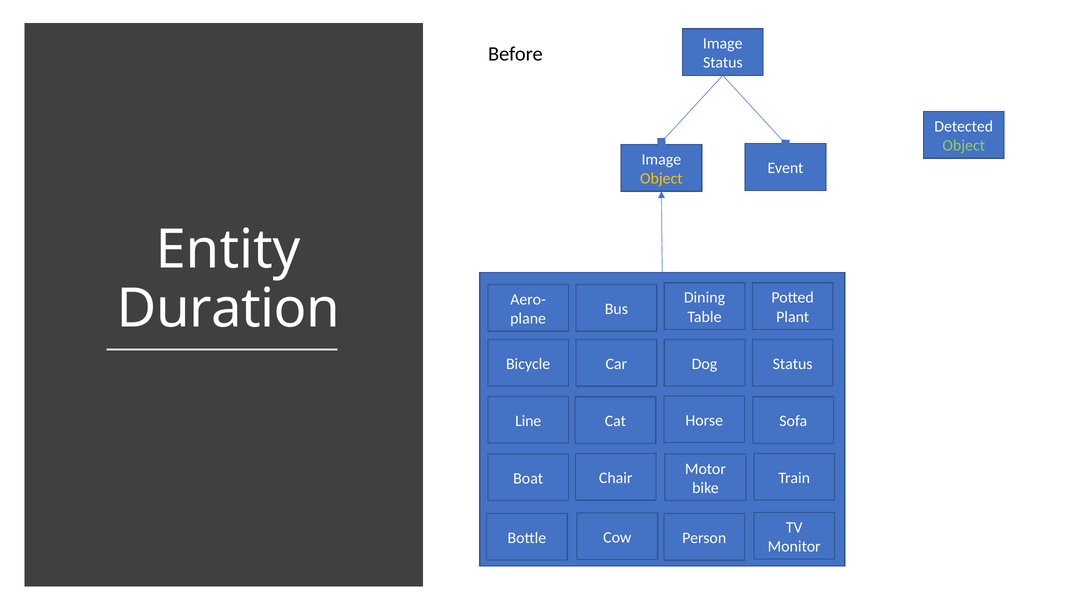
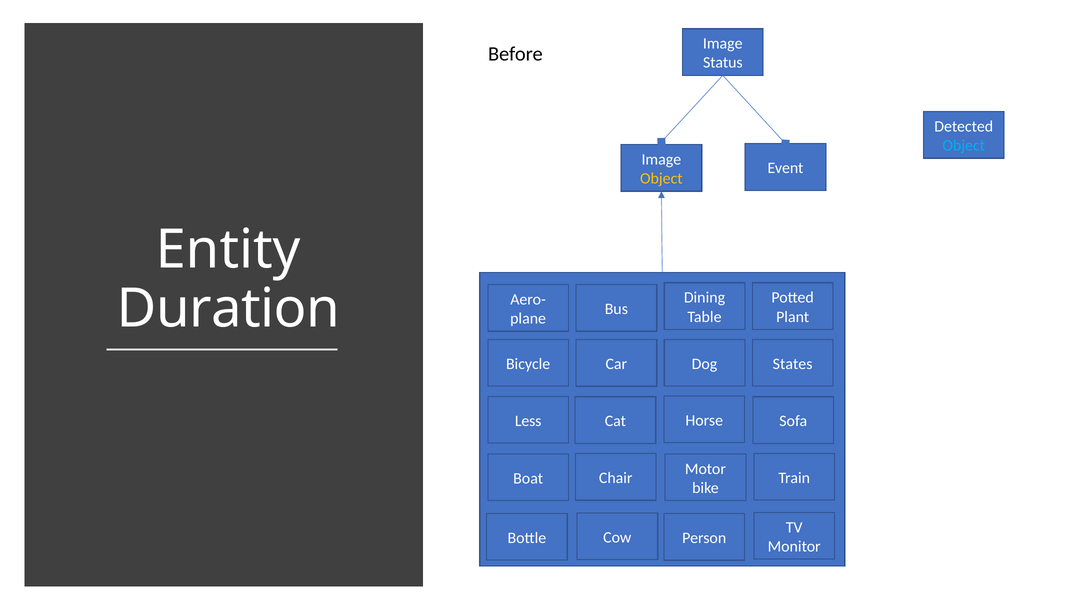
Object colour: light green -> light blue (964, 146)
Status: Status -> States (793, 364)
Line: Line -> Less (528, 421)
